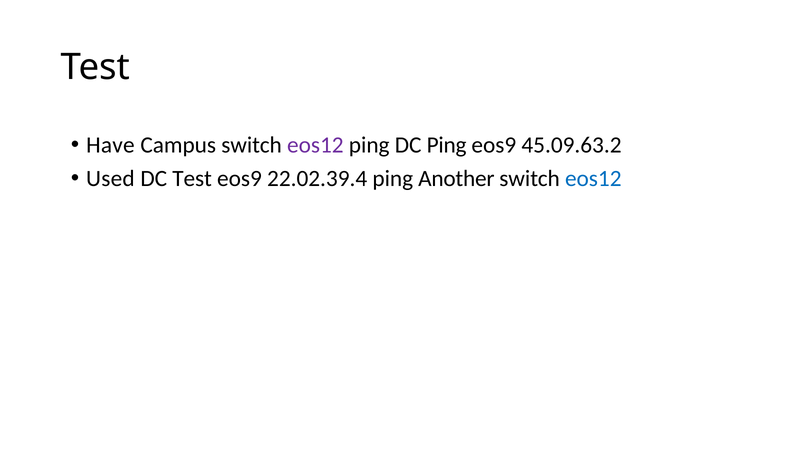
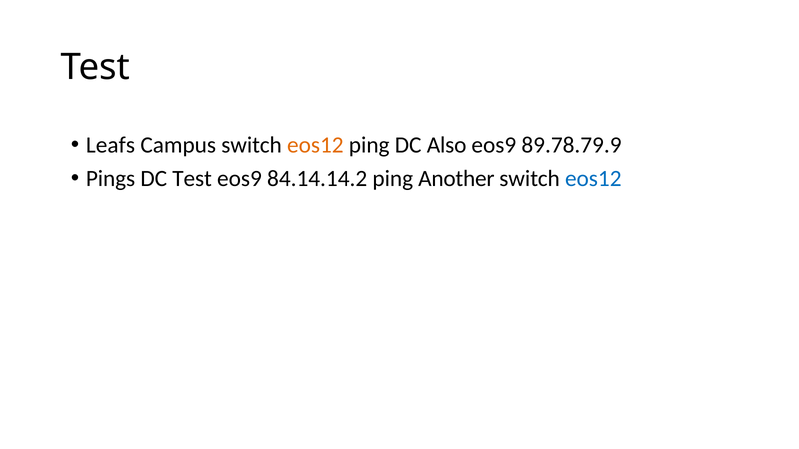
Have: Have -> Leafs (110, 145)
eos12 colour: purple -> orange (315, 145)
DC Ping: Ping -> Also (447, 145)
45.09.63.2: 45.09.63.2 -> 89.78.79.9 (572, 145)
Used: Used -> Pings (111, 178)
22.02.39.4: 22.02.39.4 -> 84.14.14.2 (317, 178)
